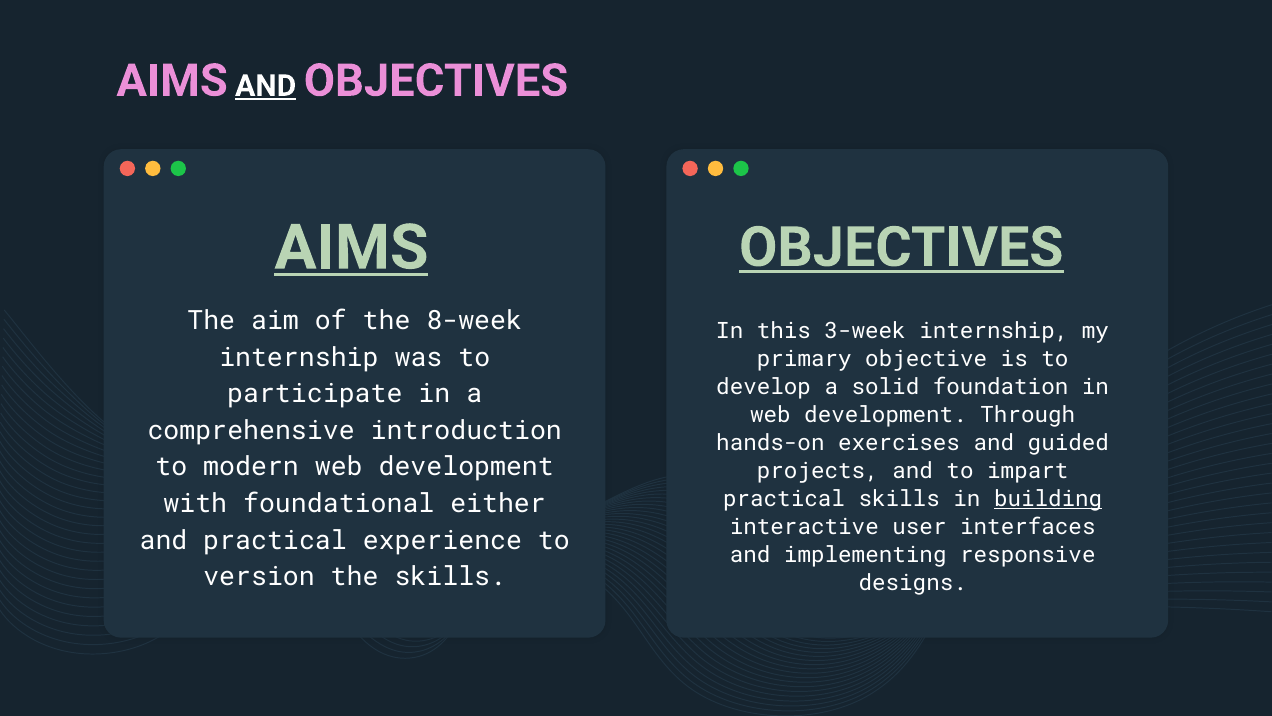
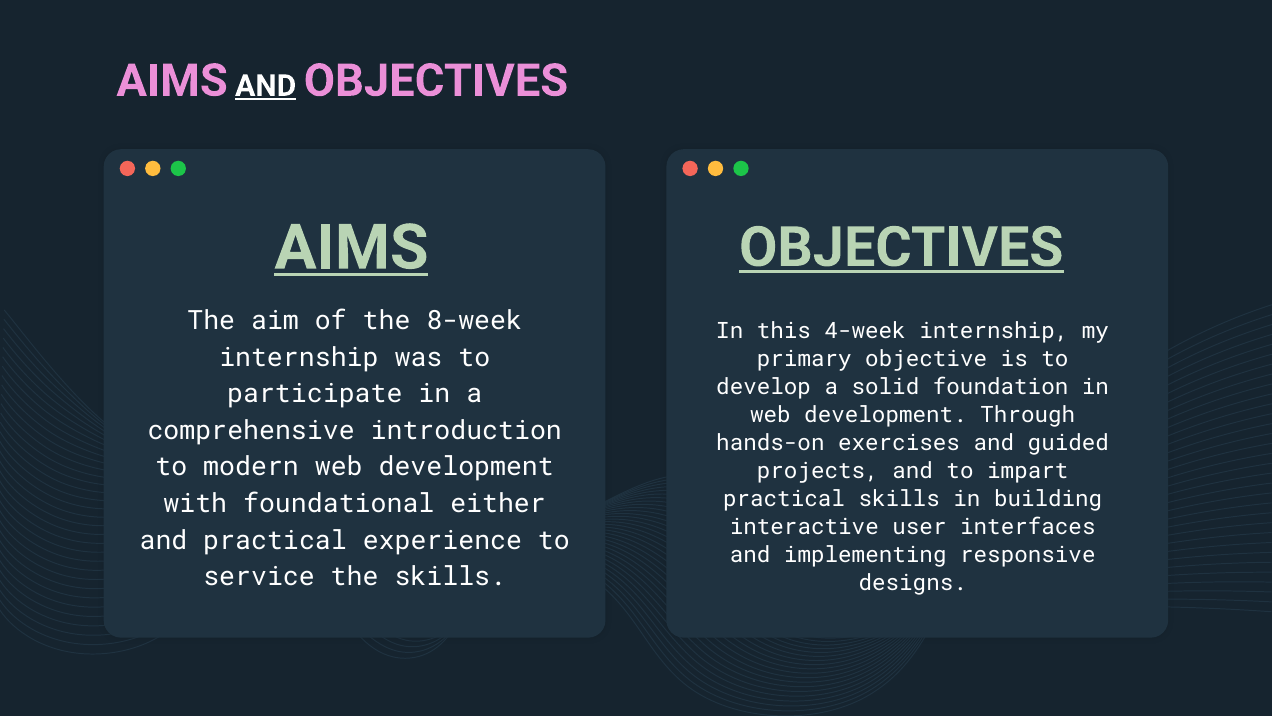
3-week: 3-week -> 4-week (865, 331)
building underline: present -> none (1048, 499)
version: version -> service (259, 577)
